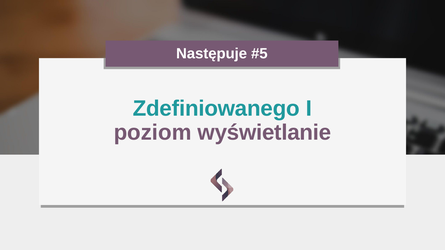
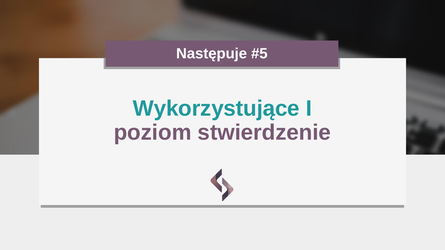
Zdefiniowanego: Zdefiniowanego -> Wykorzystujące (216, 109)
wyświetlanie: wyświetlanie -> stwierdzenie (264, 133)
